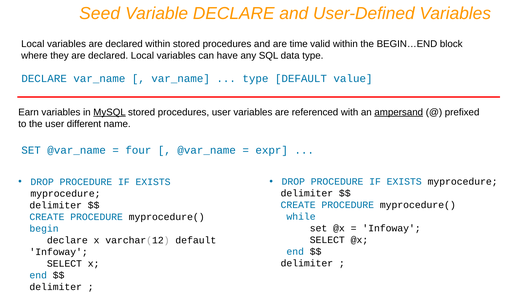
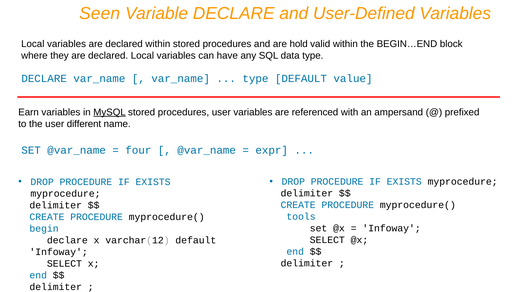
Seed: Seed -> Seen (100, 14)
time: time -> hold (299, 44)
ampersand underline: present -> none (399, 112)
while: while -> tools (301, 217)
